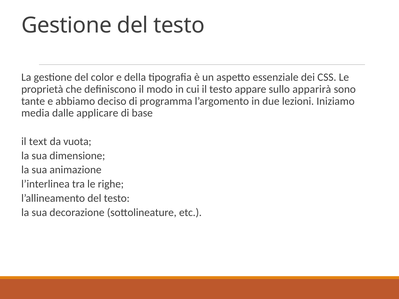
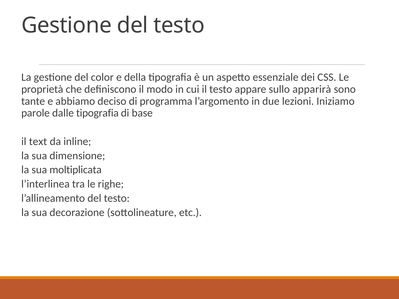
media: media -> parole (35, 113)
dalle applicare: applicare -> tipografia (97, 113)
vuota: vuota -> inline (77, 142)
animazione: animazione -> moltiplicata (76, 170)
